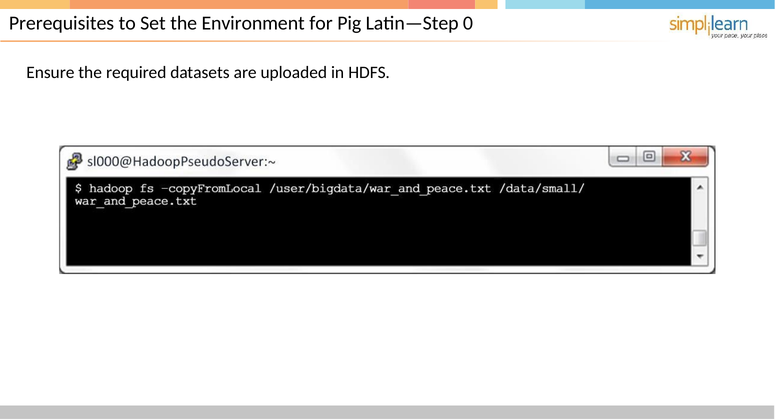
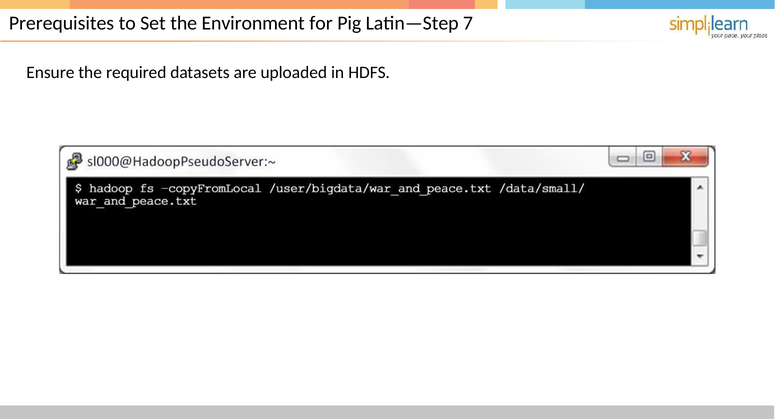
0: 0 -> 7 (468, 23)
